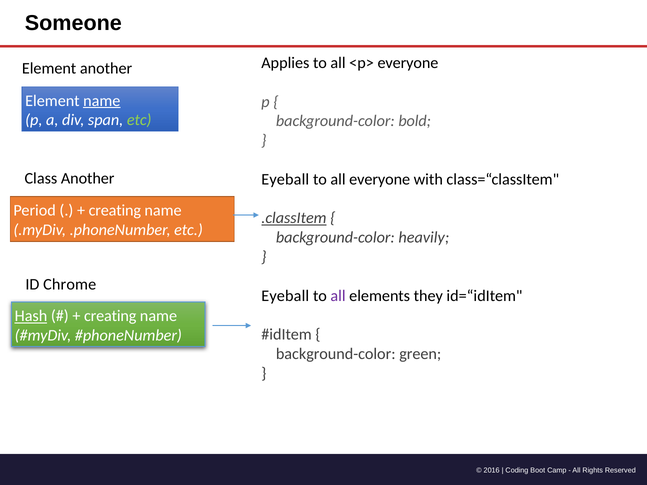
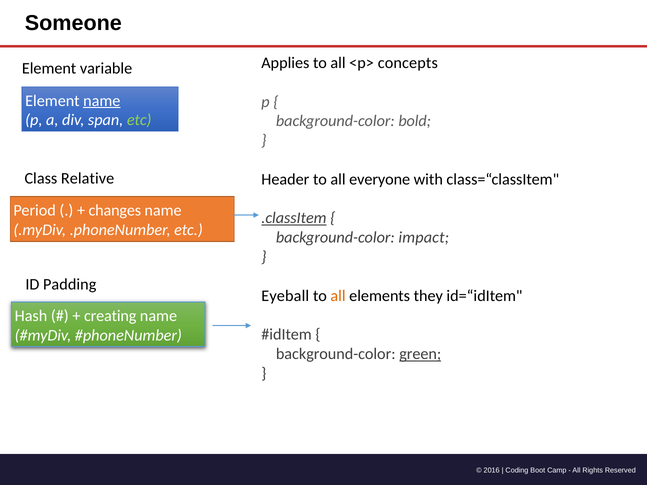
<p> everyone: everyone -> concepts (408, 63)
Element another: another -> variable (106, 69)
Class Another: Another -> Relative (88, 179)
Eyeball: Eyeball -> Header (285, 179)
creating: creating -> changes (115, 211)
heavily: heavily -> impact (424, 238)
Chrome: Chrome -> Padding (70, 284)
all colour: purple -> orange (338, 296)
Hash underline: present -> none (31, 316)
green underline: none -> present (420, 354)
